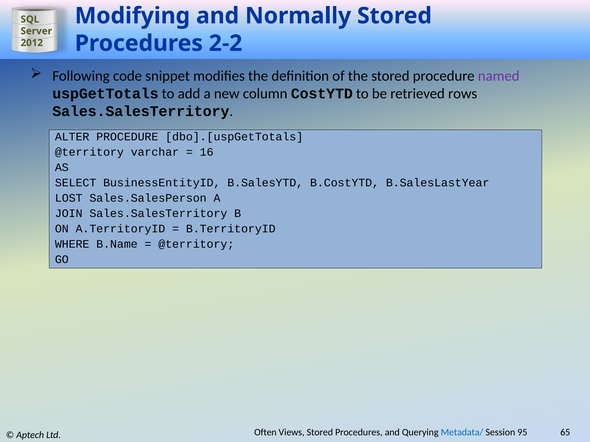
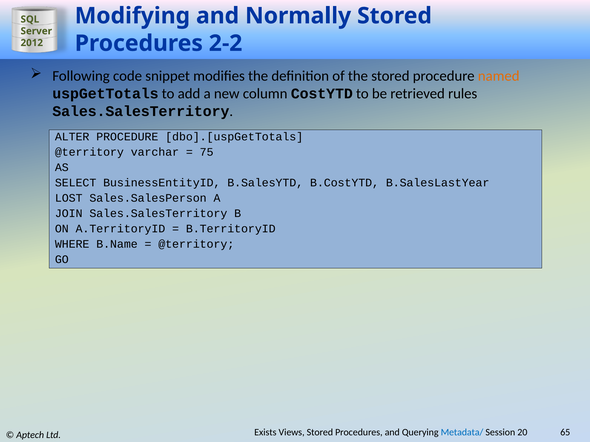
named colour: purple -> orange (499, 76)
rows: rows -> rules (463, 94)
16: 16 -> 75 (207, 152)
Often: Often -> Exists (265, 433)
95: 95 -> 20 (522, 433)
